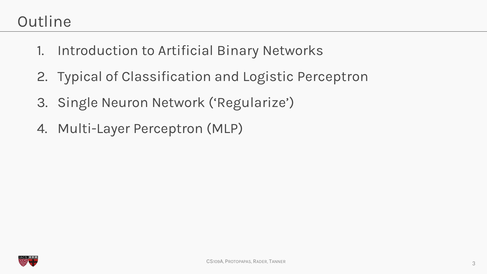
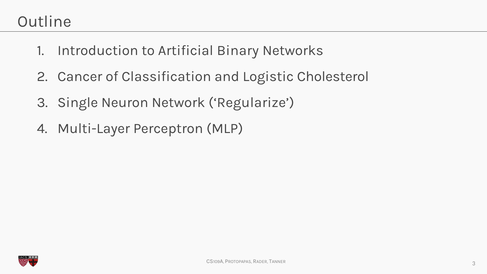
Typical: Typical -> Cancer (80, 77)
Logistic Perceptron: Perceptron -> Cholesterol (333, 77)
